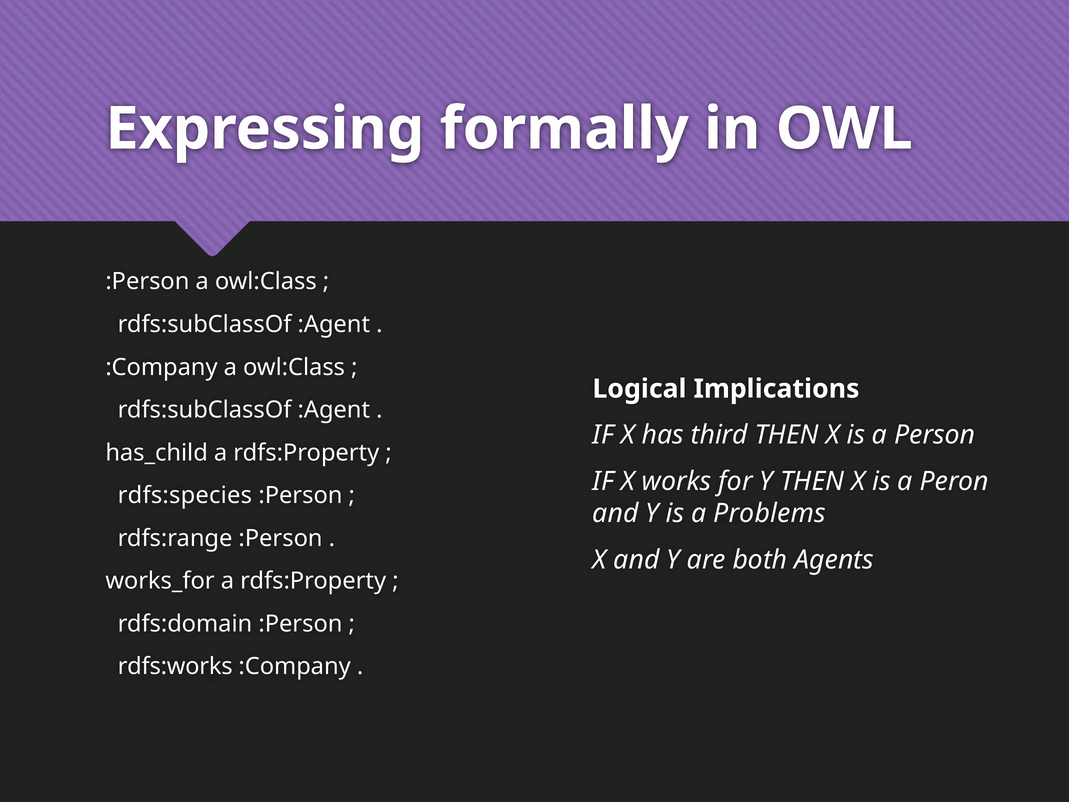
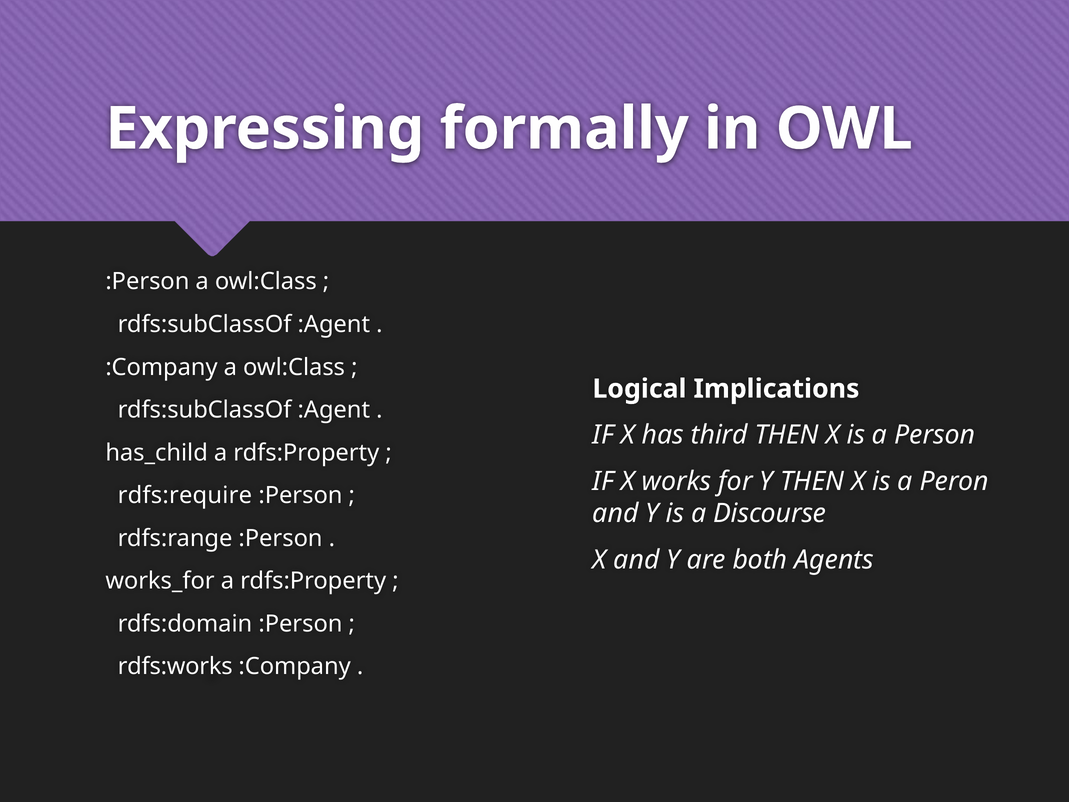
rdfs:species: rdfs:species -> rdfs:require (185, 495)
Problems: Problems -> Discourse (770, 513)
